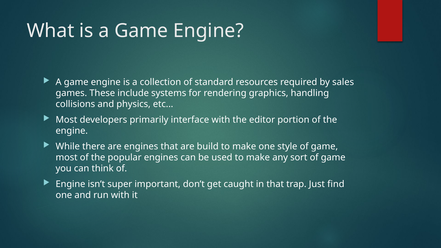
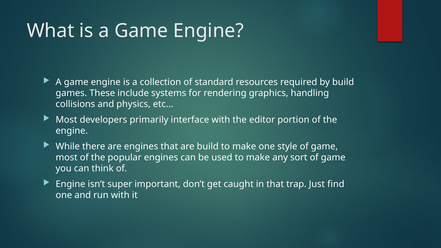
by sales: sales -> build (343, 82)
